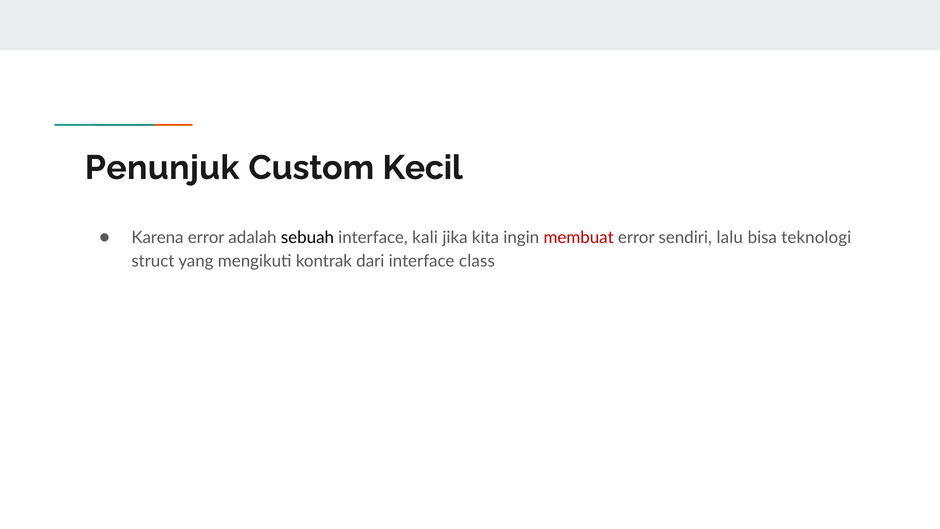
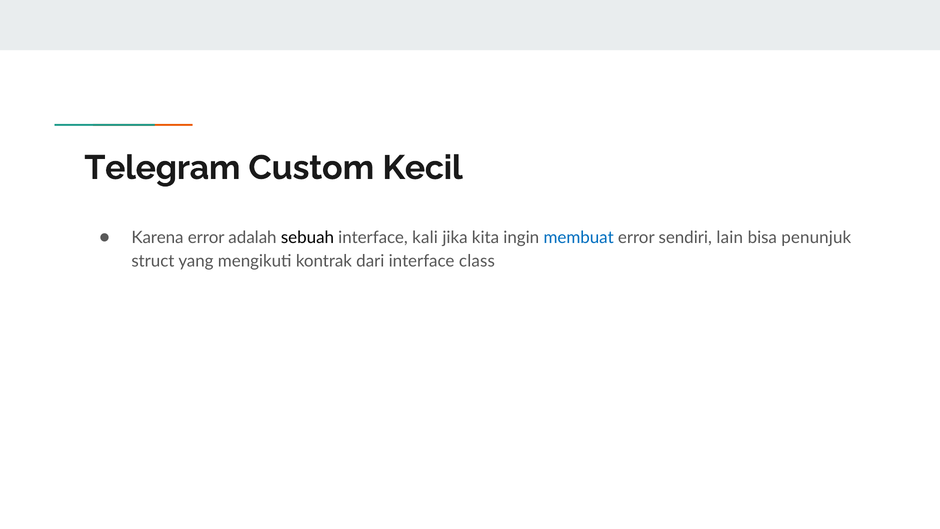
Penunjuk: Penunjuk -> Telegram (162, 168)
membuat colour: red -> blue (579, 238)
lalu: lalu -> lain (730, 238)
teknologi: teknologi -> penunjuk (816, 238)
